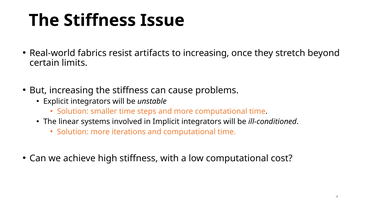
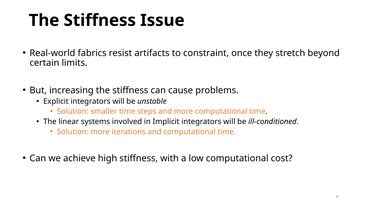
to increasing: increasing -> constraint (206, 53)
